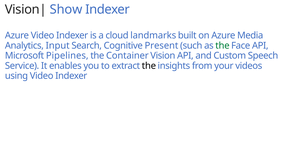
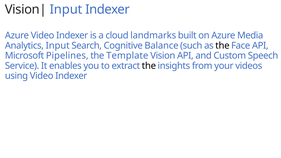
Show: Show -> Input (66, 10)
Present: Present -> Balance (161, 46)
the colour: green -> black (222, 46)
Container: Container -> Template (127, 56)
